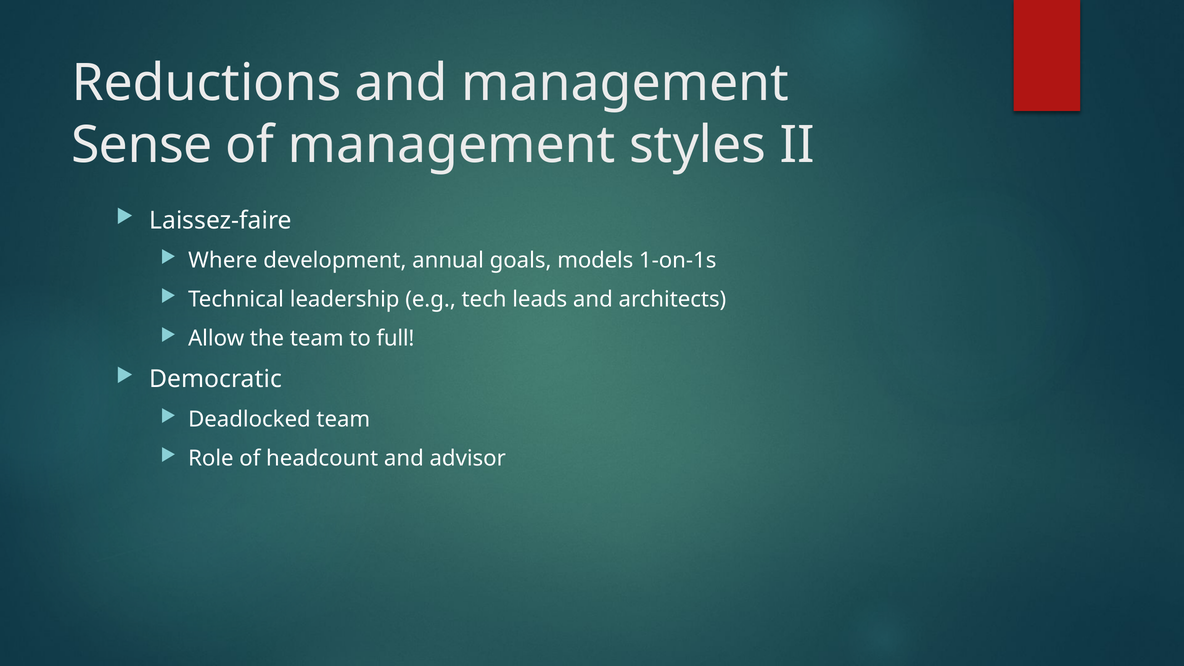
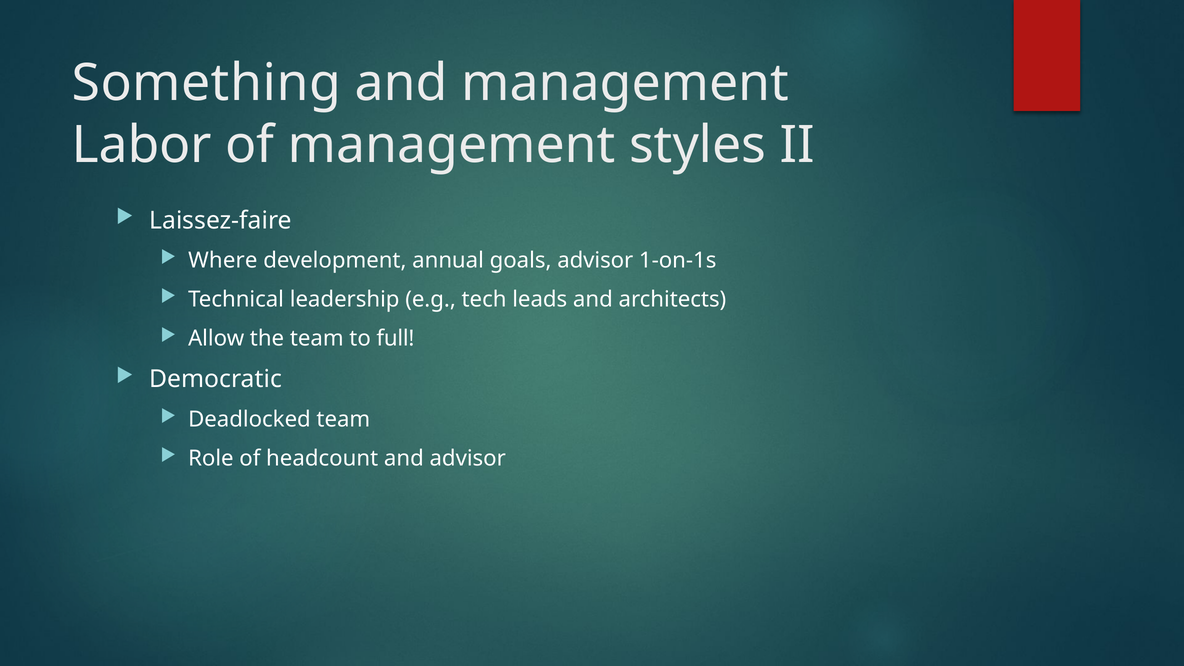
Reductions: Reductions -> Something (206, 83)
Sense: Sense -> Labor (142, 145)
goals models: models -> advisor (595, 261)
